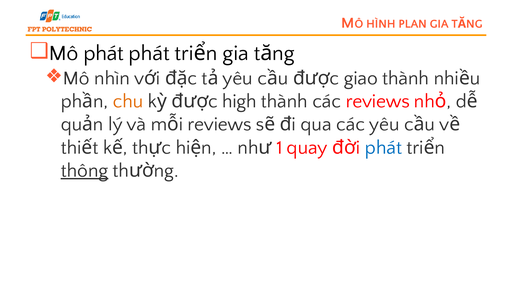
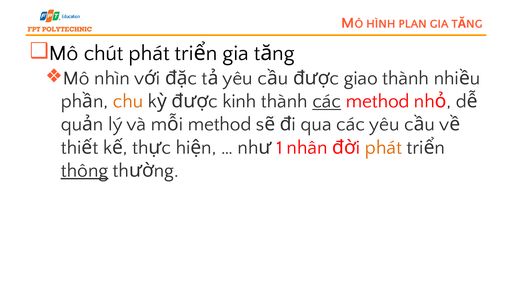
Mô phát: phát -> chút (104, 53)
high: high -> kinh (239, 101)
các underline: none -> present (327, 101)
reviews: reviews -> method (378, 101)
reviews: reviews -> method (220, 124)
quay: quay -> nhân (307, 147)
phát colour: blue -> orange (384, 147)
